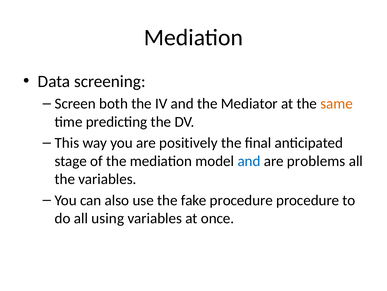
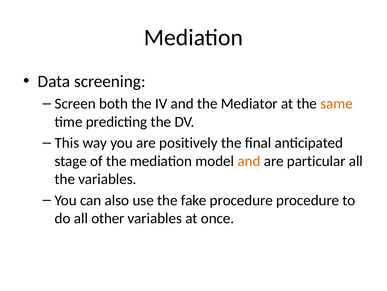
and colour: blue -> orange (249, 161)
problems: problems -> particular (316, 161)
using: using -> other (108, 218)
